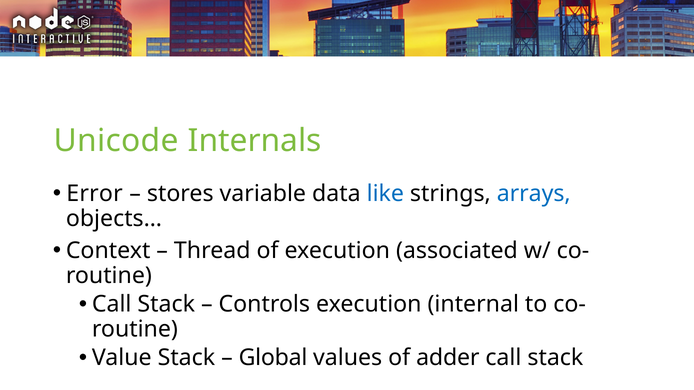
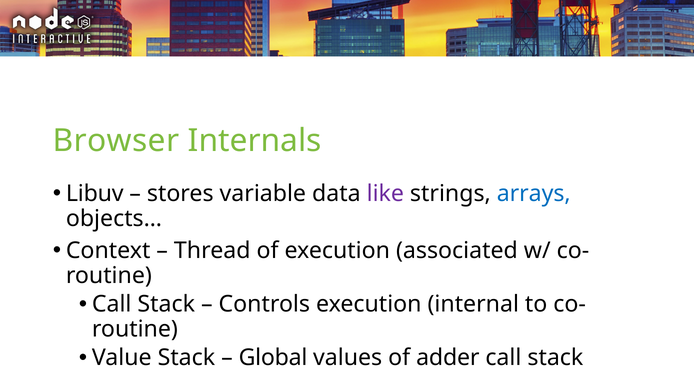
Unicode: Unicode -> Browser (116, 141)
Error: Error -> Libuv (95, 194)
like colour: blue -> purple (385, 194)
